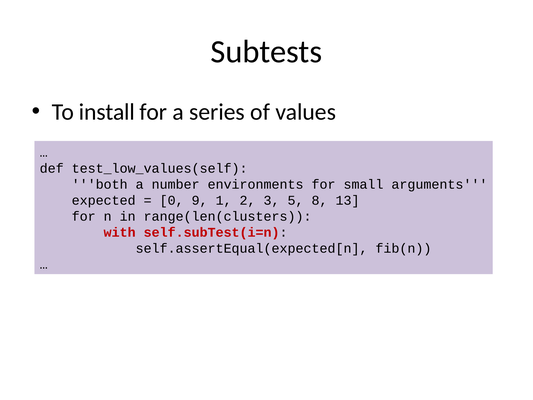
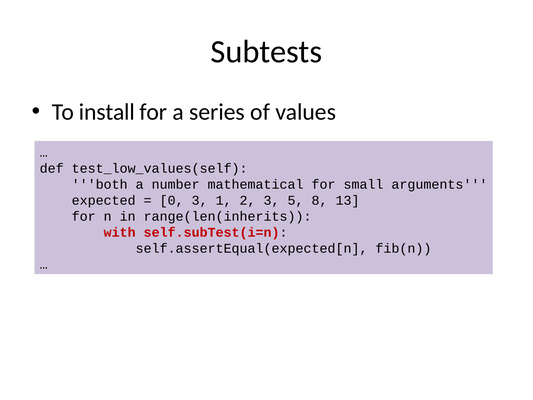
environments: environments -> mathematical (256, 184)
0 9: 9 -> 3 (200, 200)
range(len(clusters: range(len(clusters -> range(len(inherits (228, 216)
